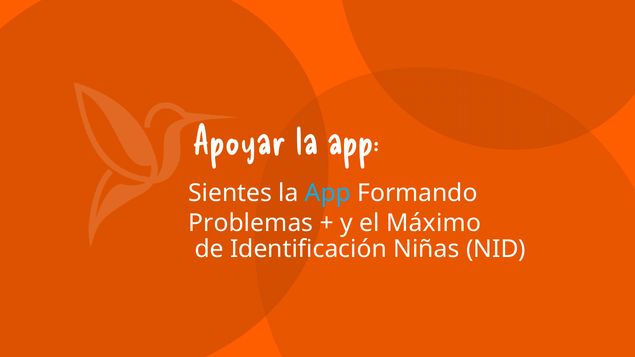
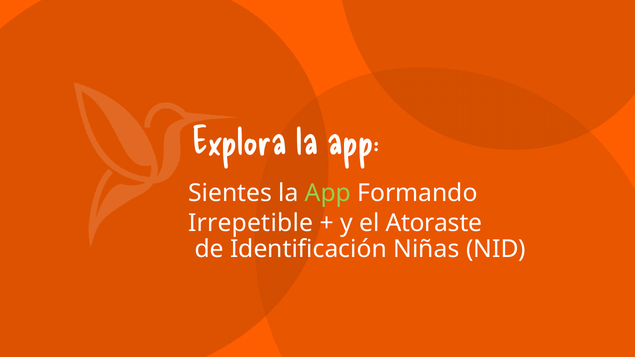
Apoyar: Apoyar -> Explora (240, 141)
App colour: light blue -> light green (328, 193)
Problemas: Problemas -> Irrepetible (251, 223)
Máximo: Máximo -> Atoraste (434, 223)
